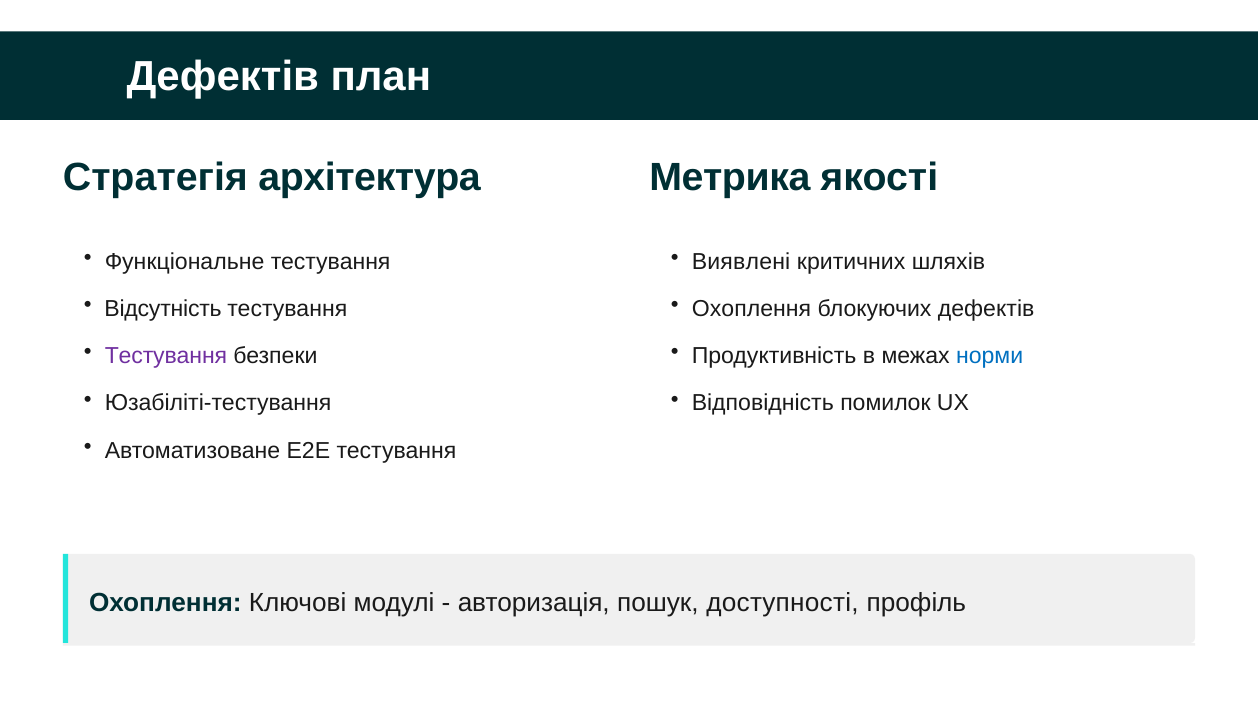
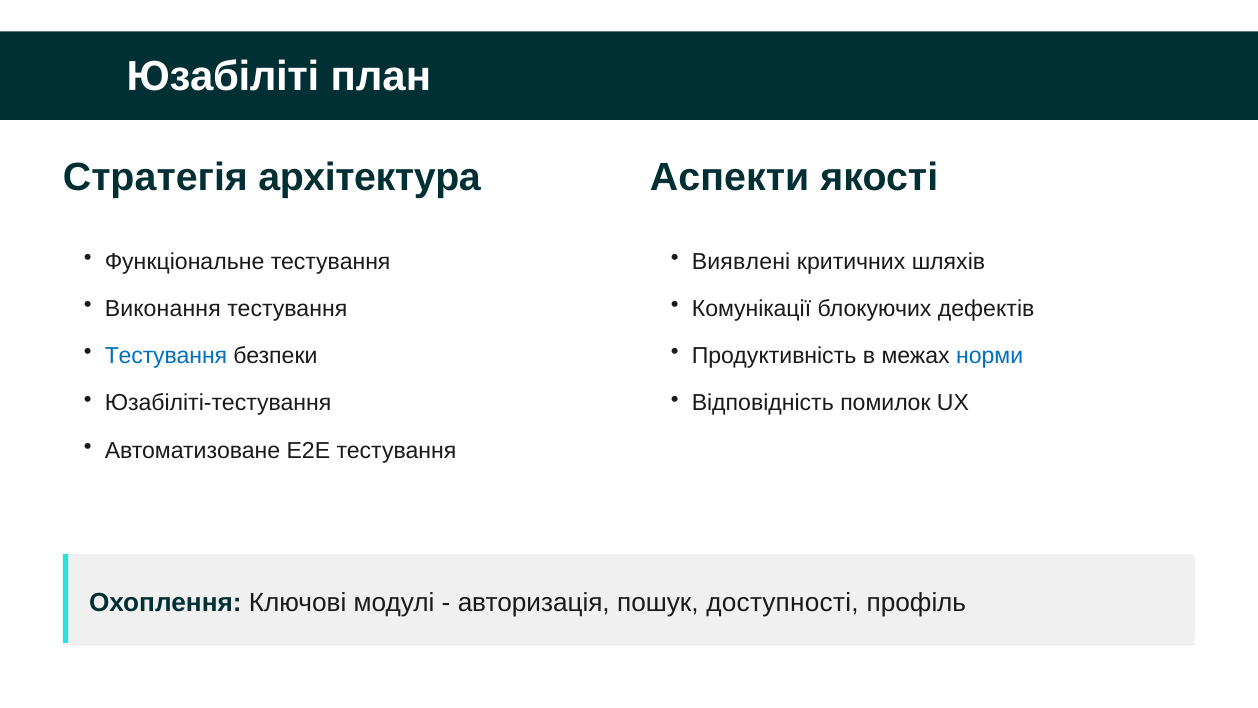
Дефектів: Дефектів -> Юзабіліті (223, 77)
Метрика: Метрика -> Аспекти (730, 178)
Відсутність: Відсутність -> Виконання (163, 309)
Охоплення: Охоплення -> Комунікації (752, 309)
Тестування colour: purple -> blue (166, 356)
